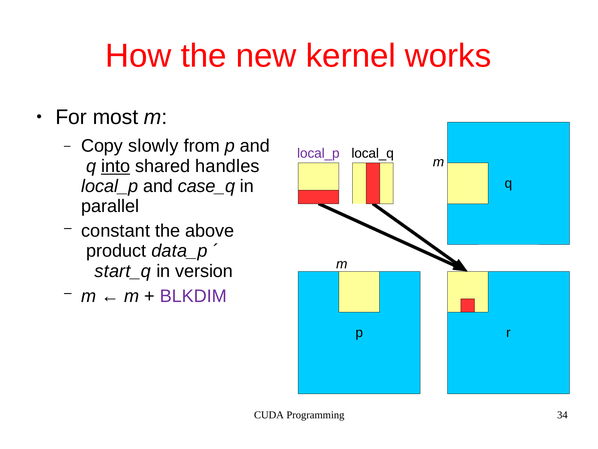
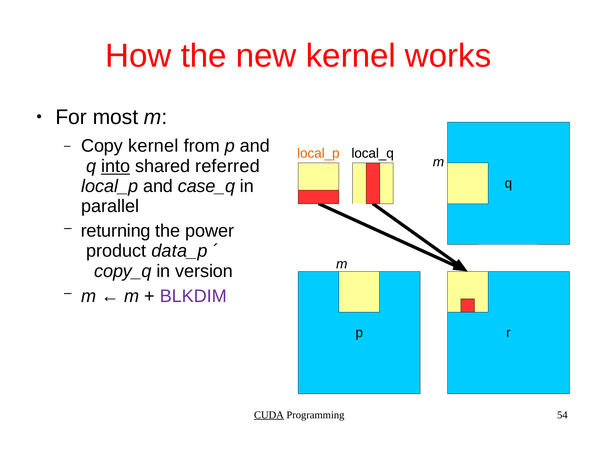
Copy slowly: slowly -> kernel (153, 146)
local_p colour: purple -> orange (318, 153)
handles: handles -> referred (227, 166)
constant: constant -> returning (116, 231)
above: above -> power (210, 231)
start_q: start_q -> copy_q (123, 271)
CUDA underline: none -> present (269, 414)
34: 34 -> 54 (562, 414)
